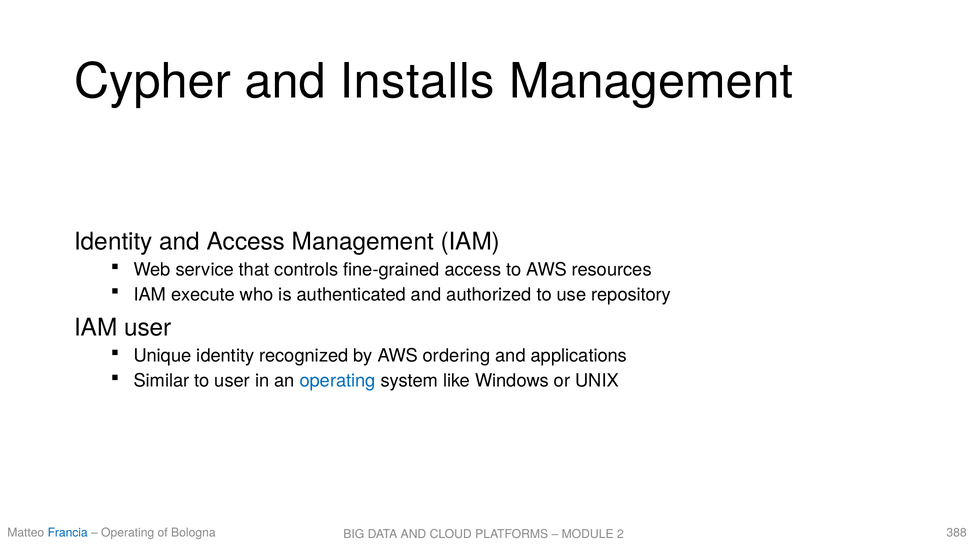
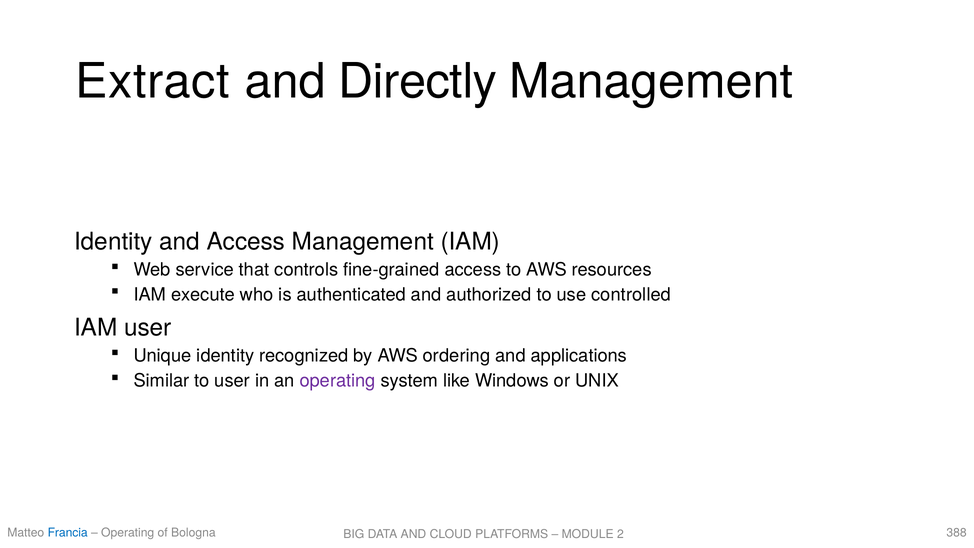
Cypher: Cypher -> Extract (152, 82)
Installs: Installs -> Directly (418, 82)
repository: repository -> controlled (631, 295)
operating colour: blue -> purple (338, 381)
